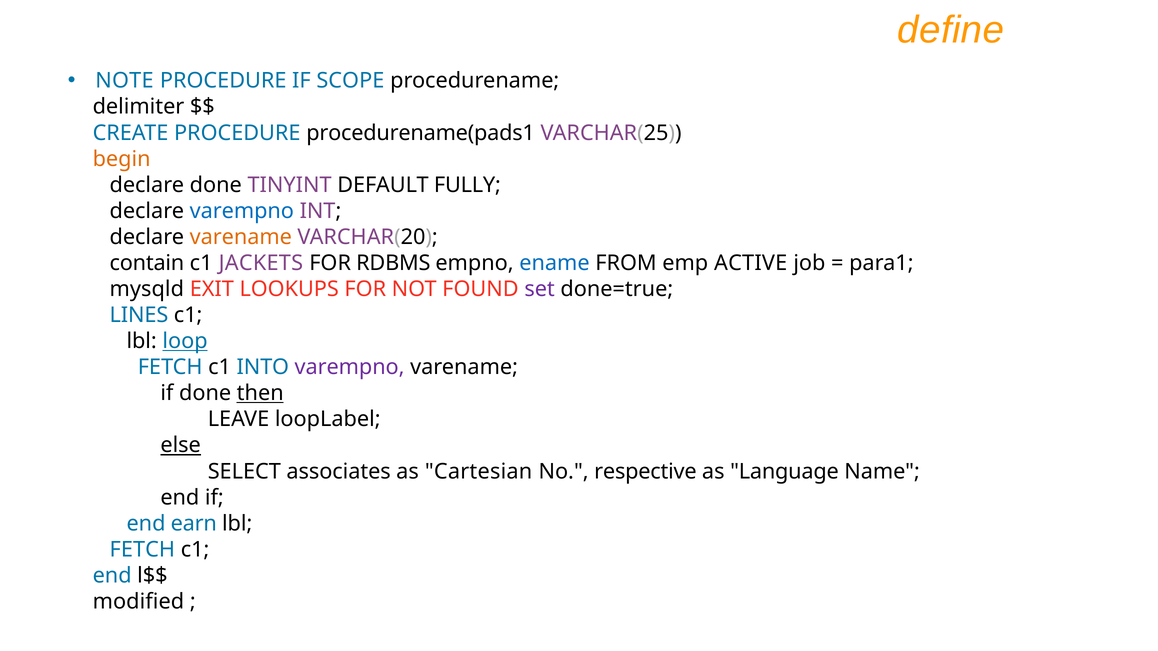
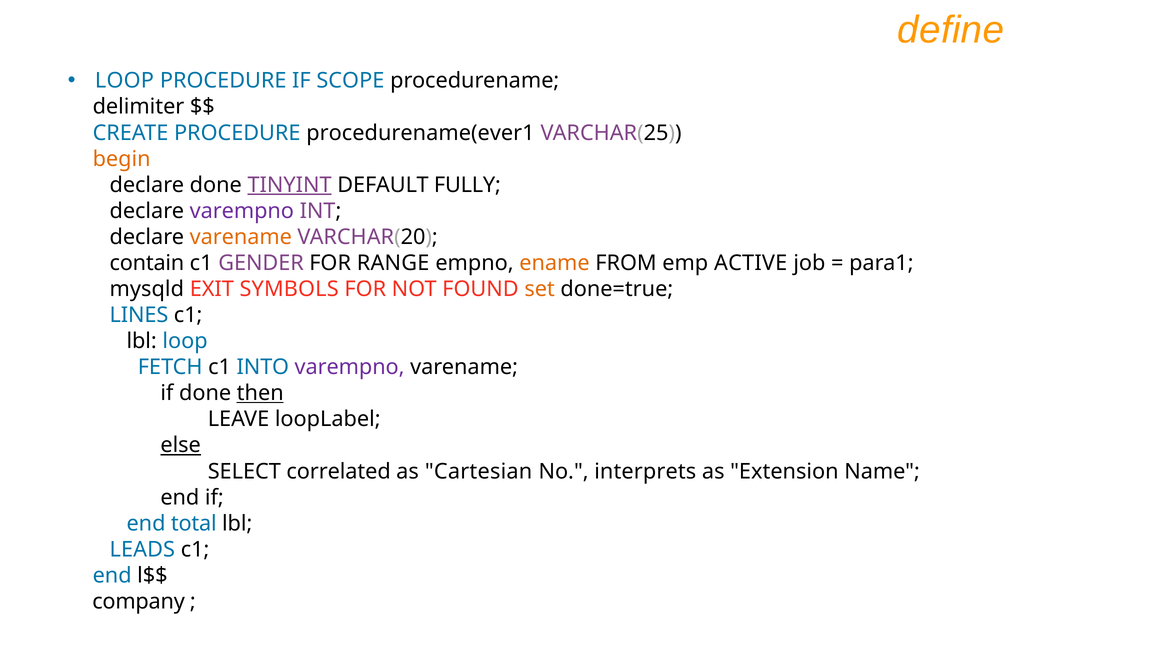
NOTE: NOTE -> LOOP (124, 81)
procedurename(pads1: procedurename(pads1 -> procedurename(ever1 (420, 133)
TINYINT underline: none -> present (290, 185)
varempno colour: blue -> purple (242, 211)
JACKETS: JACKETS -> GENDER (261, 263)
RDBMS: RDBMS -> RANGE (393, 263)
ename colour: blue -> orange (554, 263)
LOOKUPS: LOOKUPS -> SYMBOLS (289, 289)
set colour: purple -> orange (540, 289)
loop underline: present -> none (185, 341)
associates: associates -> correlated (339, 472)
respective: respective -> interprets (645, 472)
Language: Language -> Extension (784, 472)
earn: earn -> total (194, 524)
FETCH: FETCH -> LEADS (142, 550)
modified: modified -> company (139, 602)
